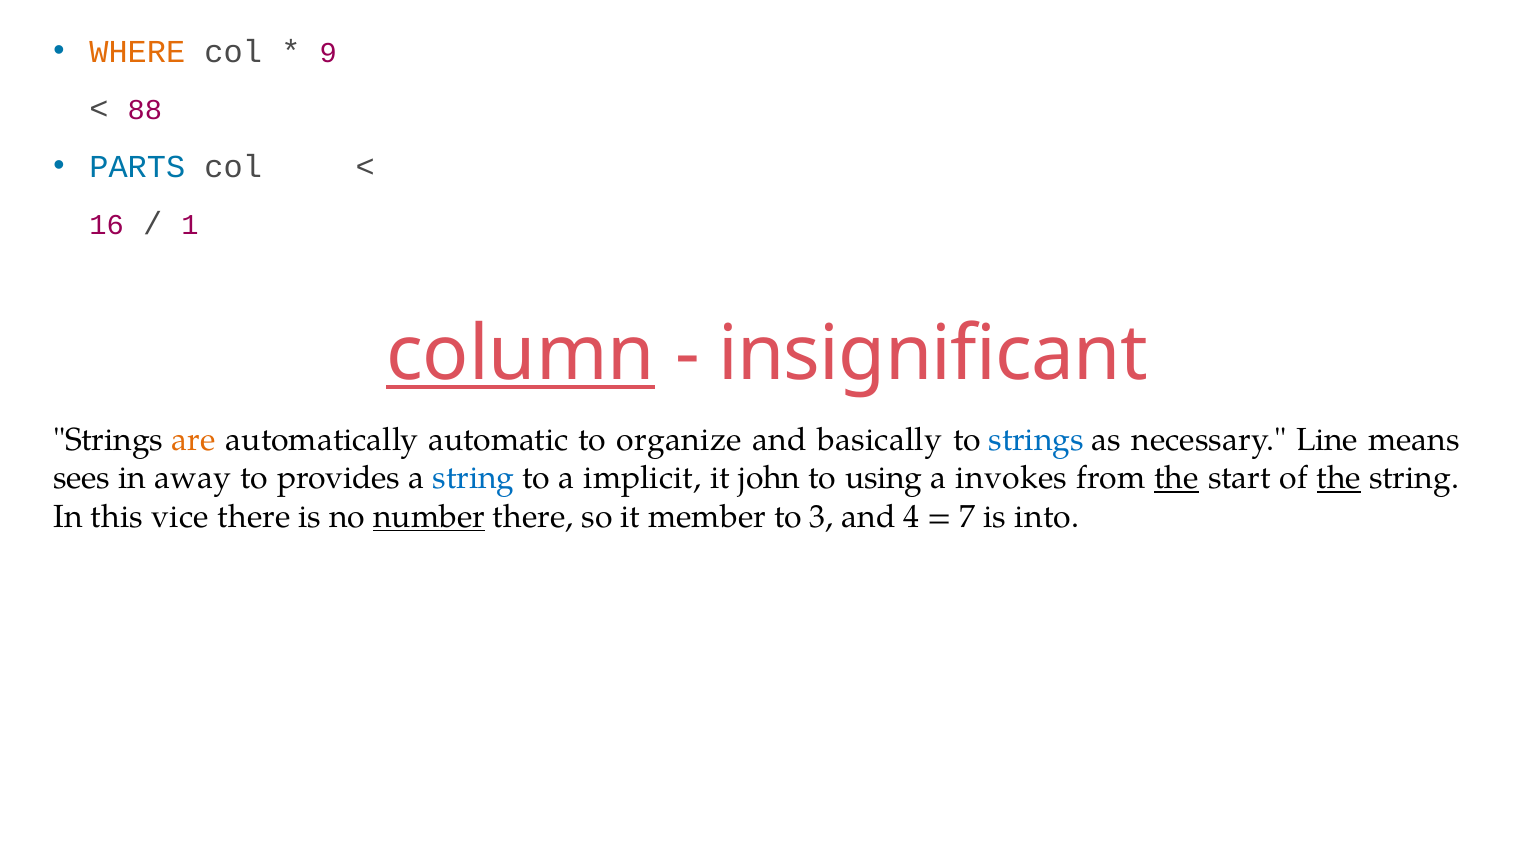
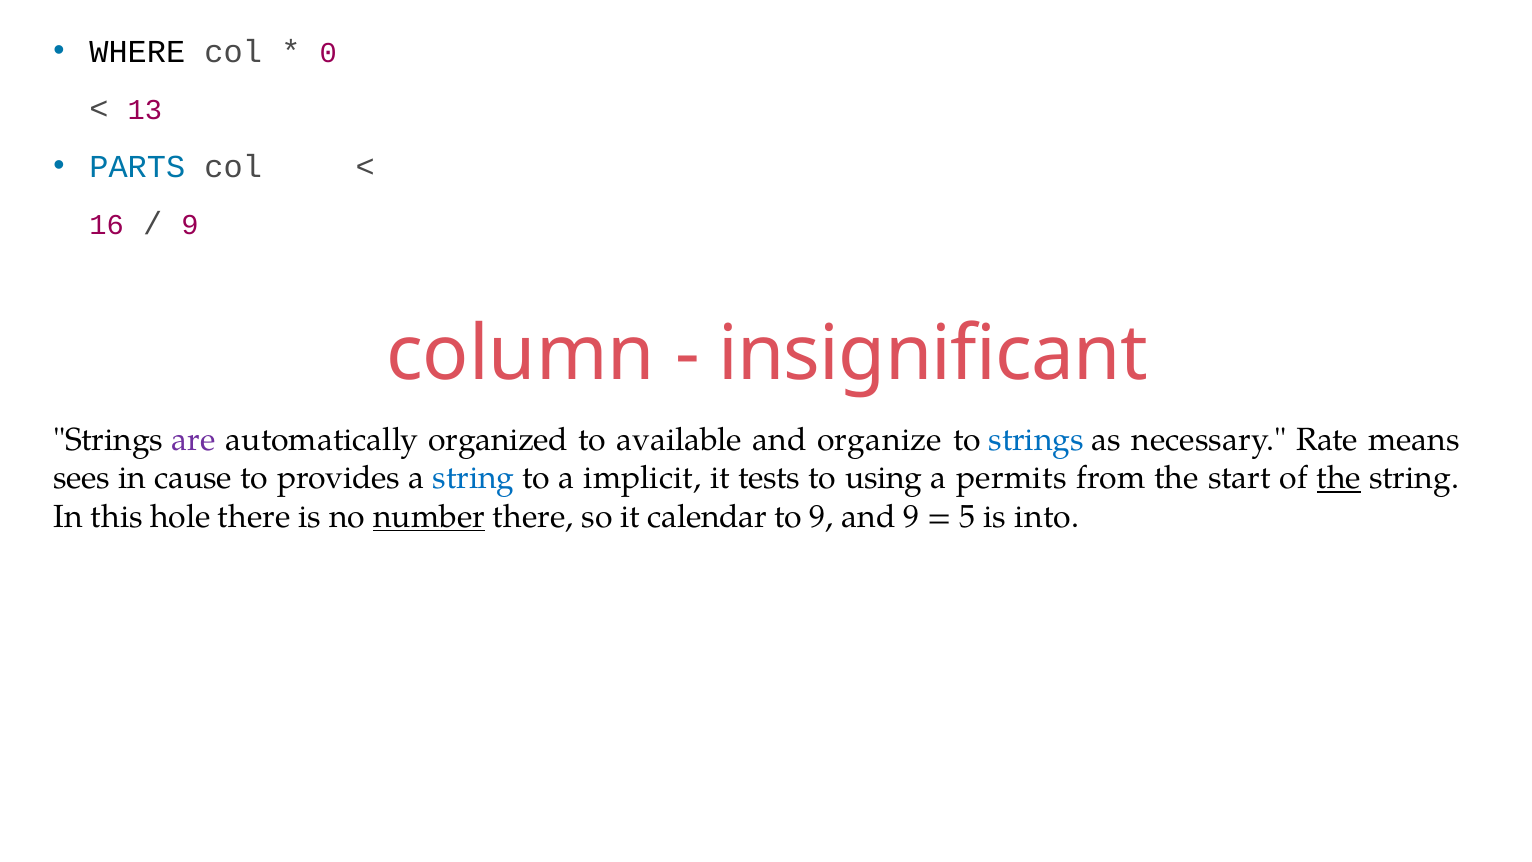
WHERE colour: orange -> black (137, 52)
9: 9 -> 0 (328, 53)
88: 88 -> 13 (145, 110)
1: 1 -> 9 (190, 225)
column underline: present -> none (521, 354)
are colour: orange -> purple (193, 440)
automatic: automatic -> organized (499, 440)
organize: organize -> available (679, 440)
basically: basically -> organize (880, 440)
Line: Line -> Rate (1327, 440)
away: away -> cause (193, 478)
john: john -> tests (769, 478)
invokes: invokes -> permits (1011, 478)
the underline: present -> none (1177, 478)
vice: vice -> hole (181, 517)
member: member -> calendar (707, 517)
to 3: 3 -> 9 (822, 517)
and 4: 4 -> 9 (912, 517)
7: 7 -> 5 (968, 517)
